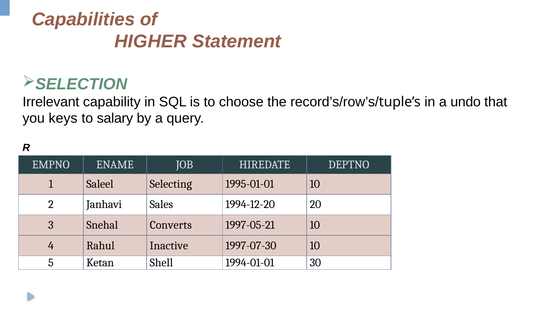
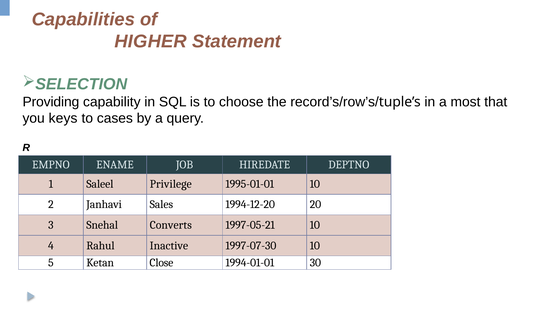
Irrelevant: Irrelevant -> Providing (51, 102)
undo: undo -> most (466, 102)
salary: salary -> cases (115, 118)
Selecting: Selecting -> Privilege (171, 184)
Shell: Shell -> Close (161, 262)
